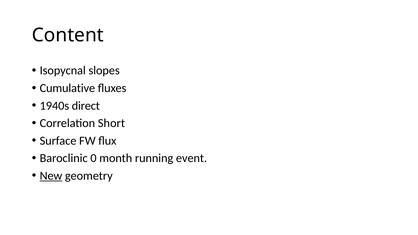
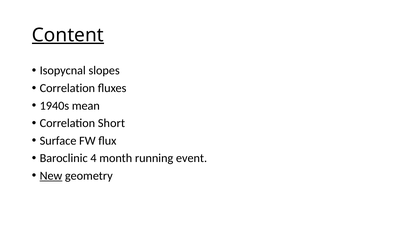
Content underline: none -> present (68, 35)
Cumulative: Cumulative -> Correlation (67, 88)
direct: direct -> mean (86, 106)
0: 0 -> 4 (93, 158)
